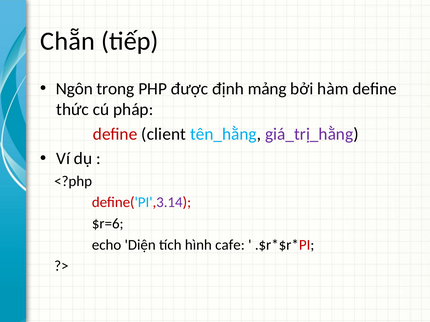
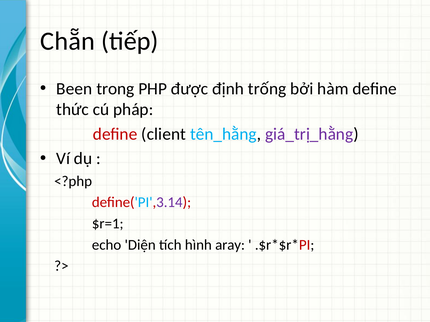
Ngôn: Ngôn -> Been (74, 89)
mảng: mảng -> trống (267, 89)
$r=6: $r=6 -> $r=1 (108, 224)
cafe: cafe -> aray (230, 245)
